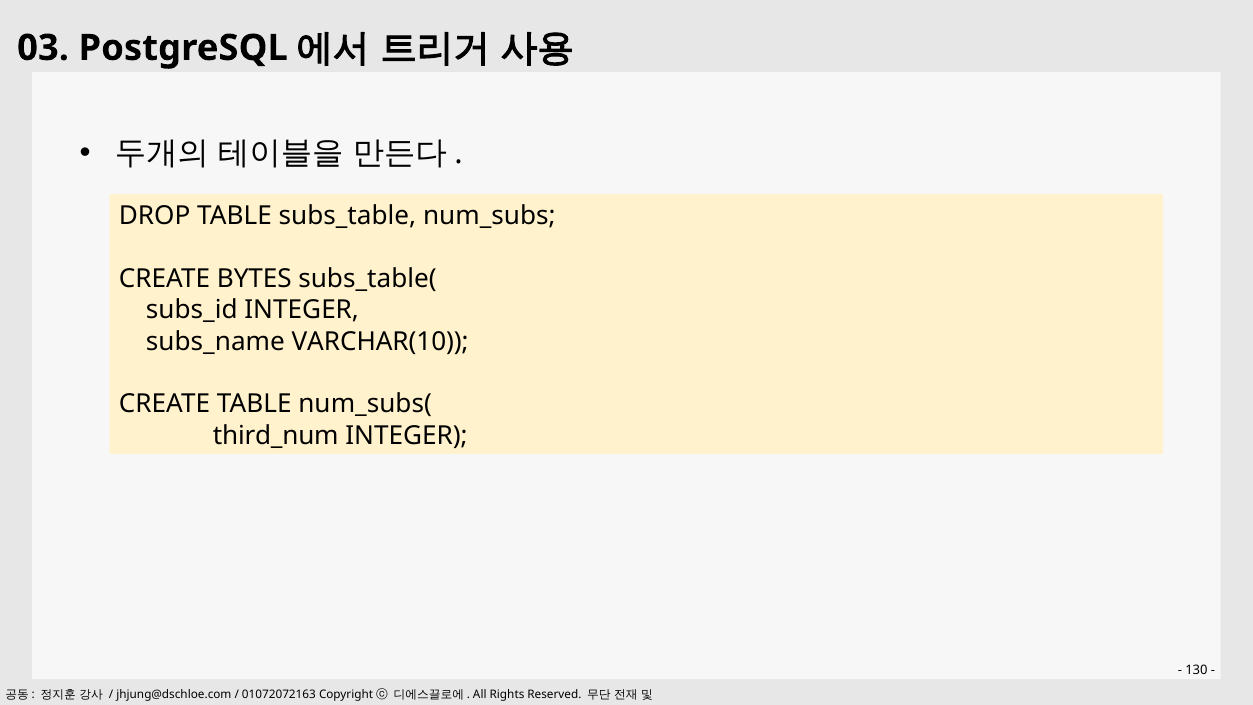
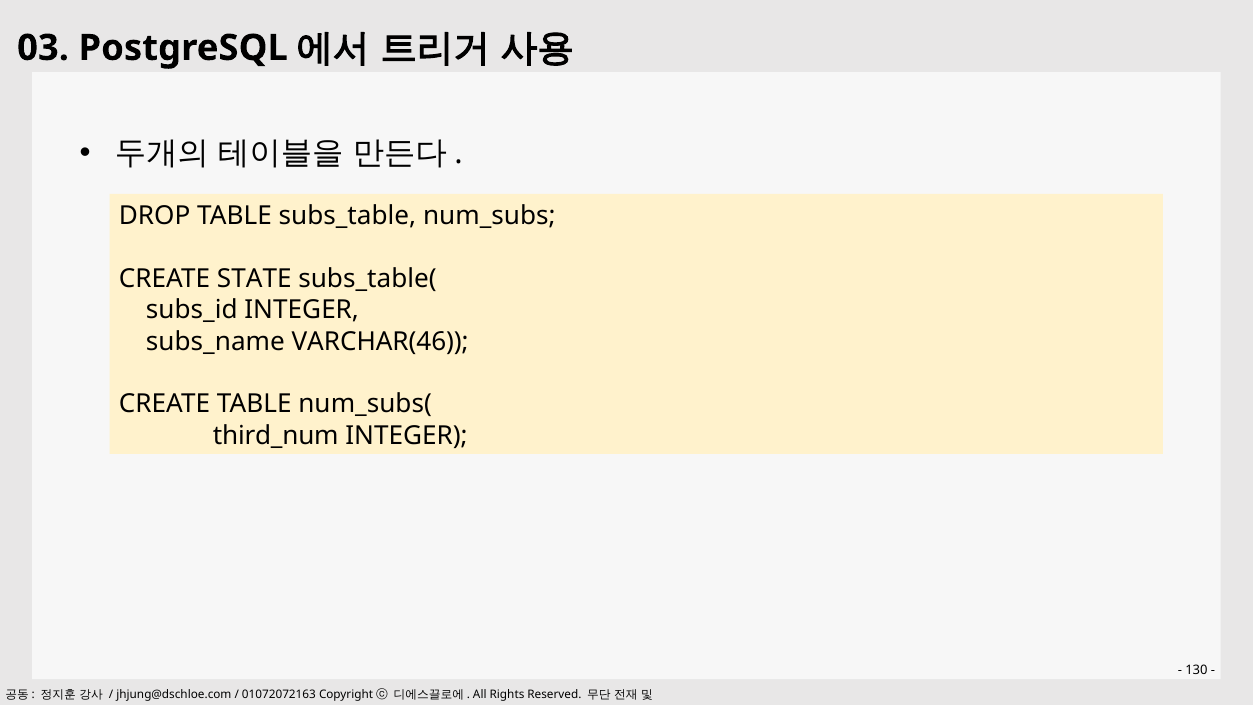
BYTES: BYTES -> STATE (254, 279)
VARCHAR(10: VARCHAR(10 -> VARCHAR(46 (380, 341)
